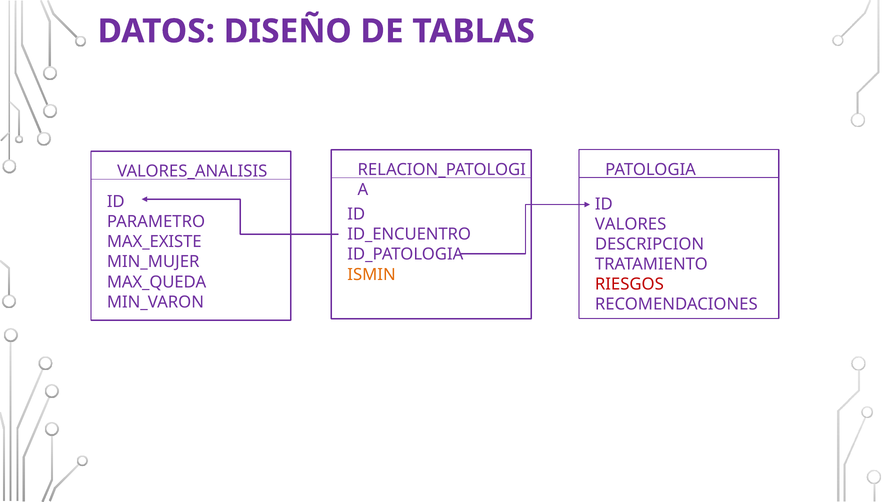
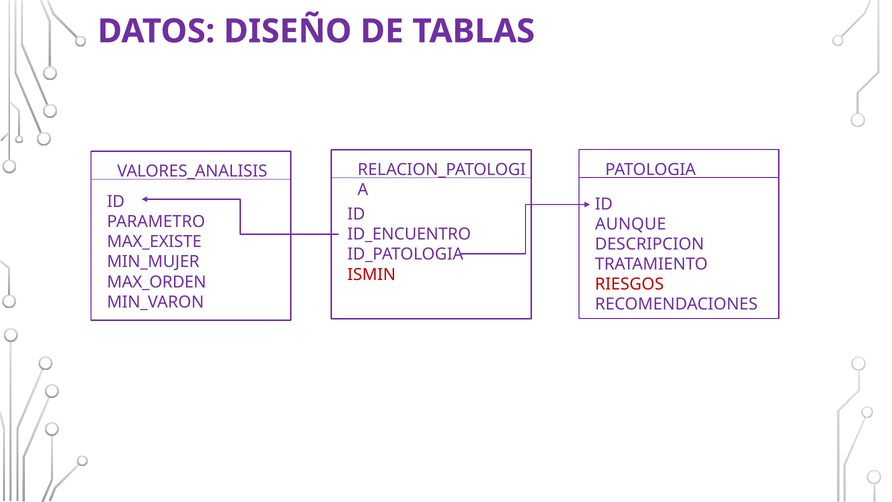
VALORES: VALORES -> AUNQUE (631, 224)
ISMIN colour: orange -> red (372, 274)
MAX_QUEDA: MAX_QUEDA -> MAX_ORDEN (157, 282)
